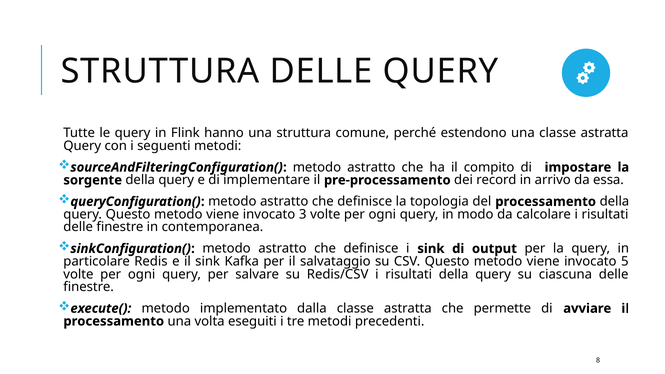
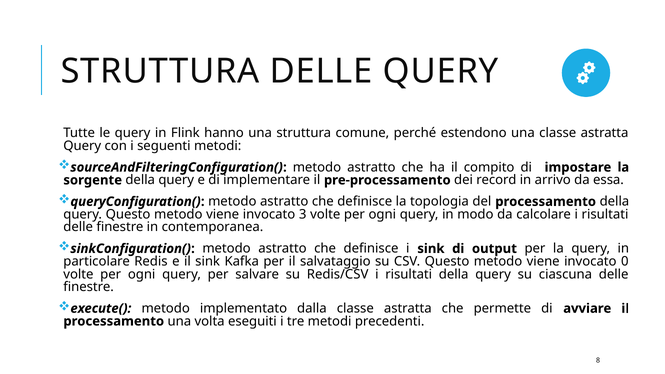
5: 5 -> 0 (625, 261)
